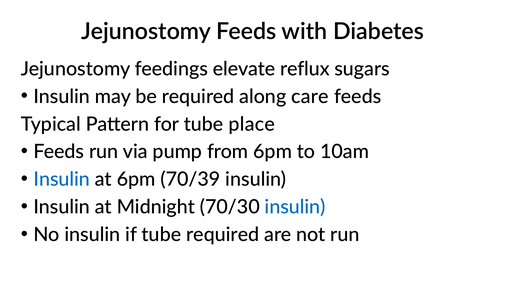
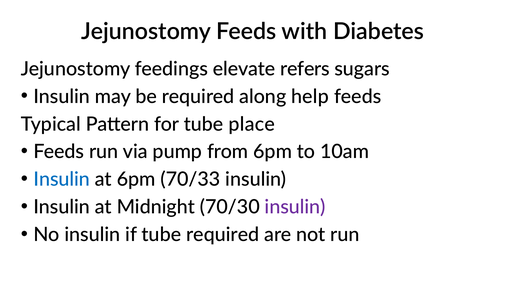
reflux: reflux -> refers (305, 69)
care: care -> help (310, 97)
70/39: 70/39 -> 70/33 (190, 180)
insulin colour: blue -> purple (295, 207)
